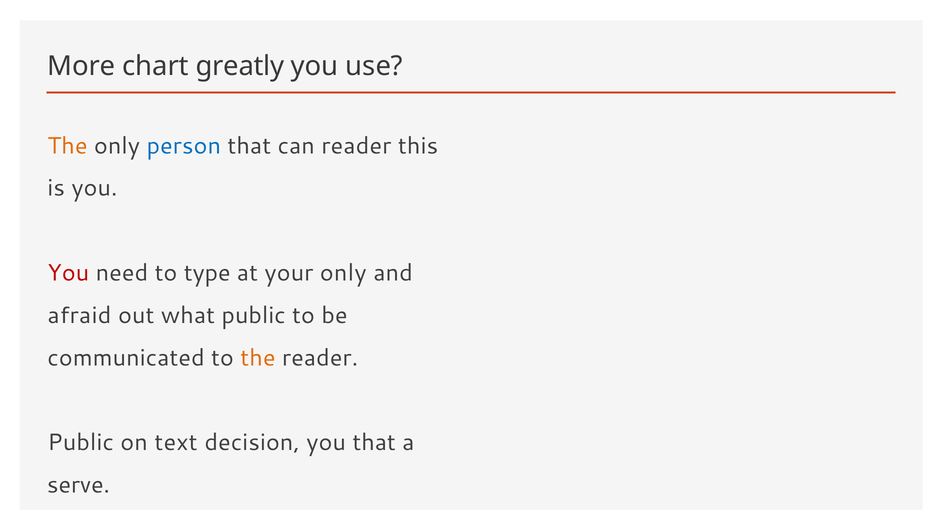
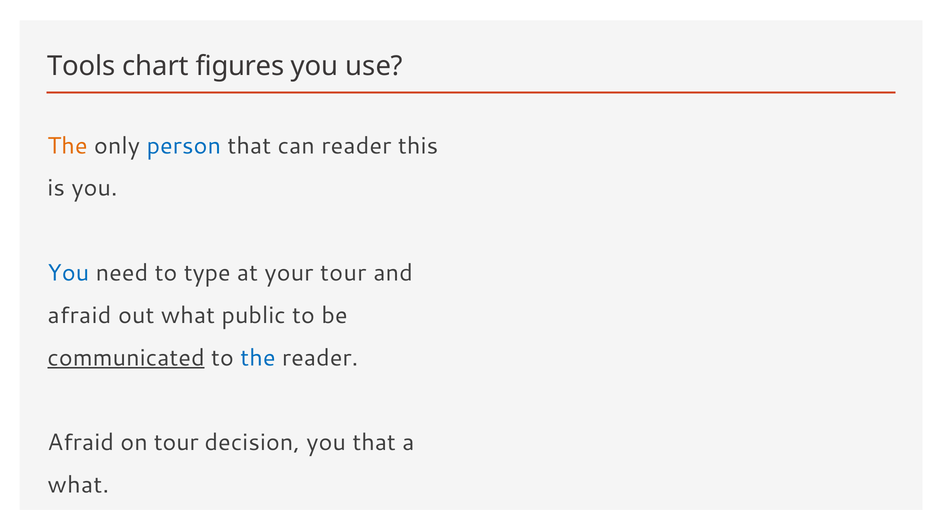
More: More -> Tools (81, 66)
greatly: greatly -> figures (240, 66)
You colour: red -> blue (68, 273)
your only: only -> tour (343, 273)
communicated underline: none -> present (126, 358)
the colour: orange -> blue (258, 358)
Public: Public -> Afraid (81, 442)
on text: text -> tour (176, 442)
serve: serve -> what (78, 485)
